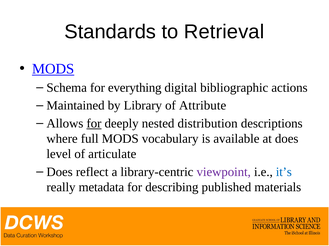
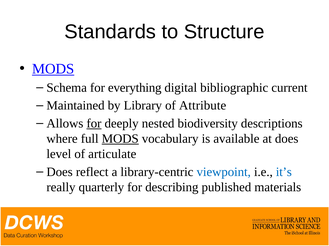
Retrieval: Retrieval -> Structure (224, 32)
actions: actions -> current (289, 88)
distribution: distribution -> biodiversity (208, 124)
MODS underline: none -> present (120, 139)
viewpoint colour: purple -> blue (224, 172)
metadata: metadata -> quarterly (101, 188)
